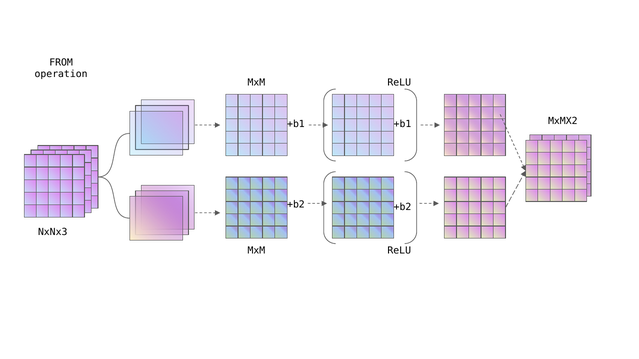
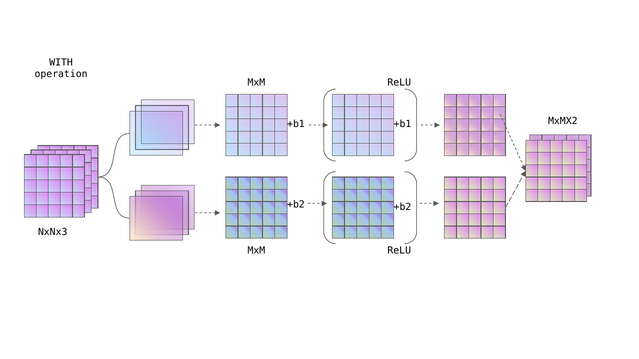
FROM: FROM -> WITH (61, 62)
